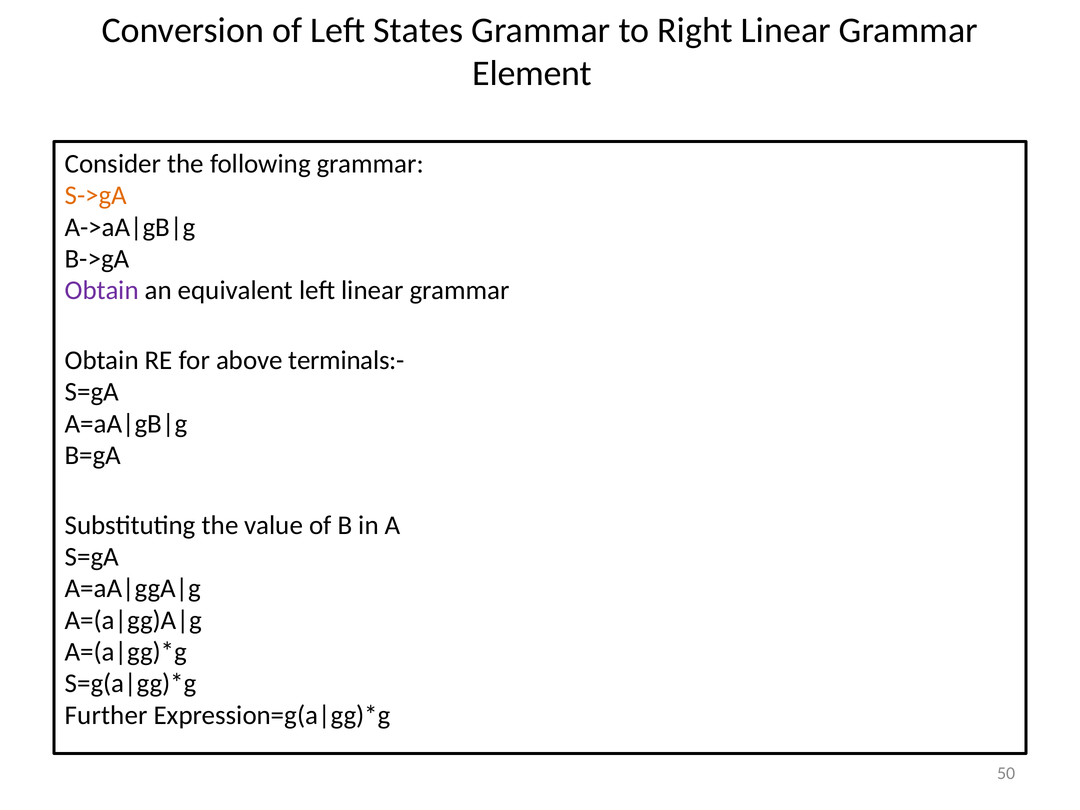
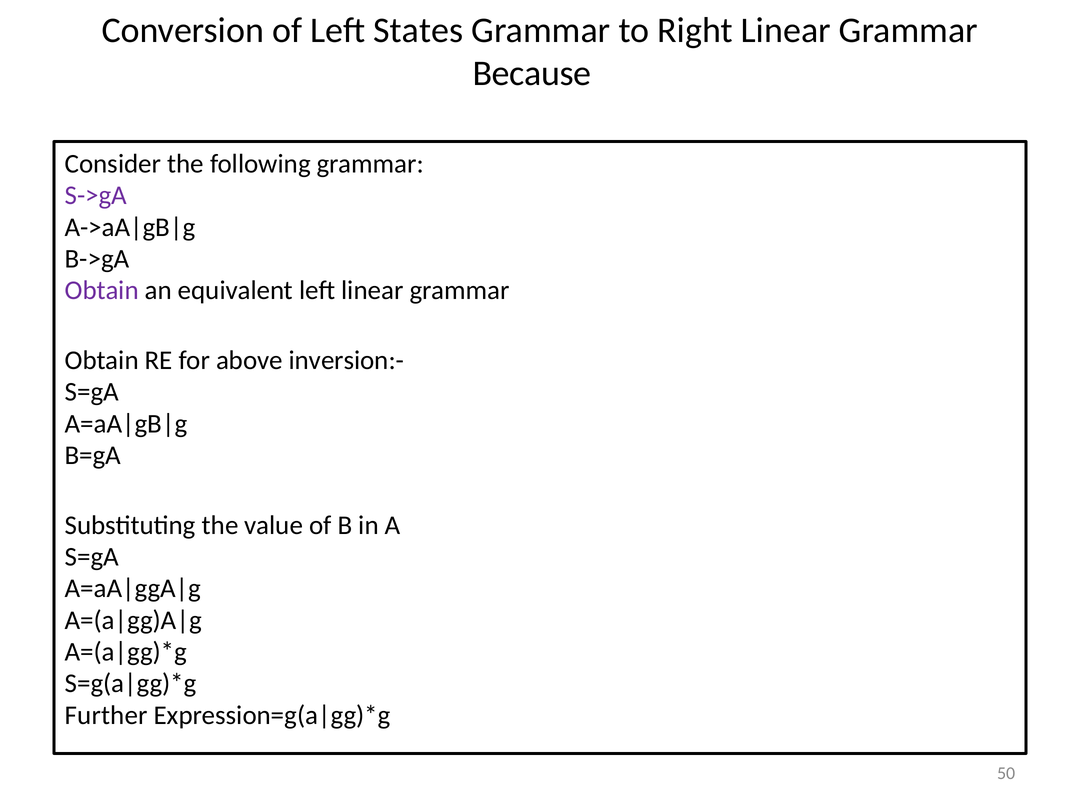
Element: Element -> Because (532, 73)
S->gA colour: orange -> purple (96, 195)
terminals:-: terminals:- -> inversion:- (346, 360)
